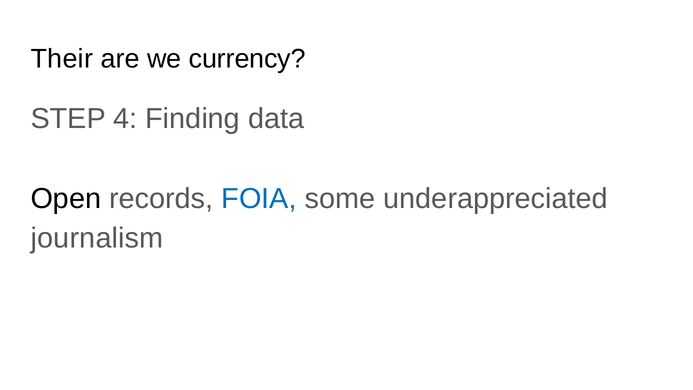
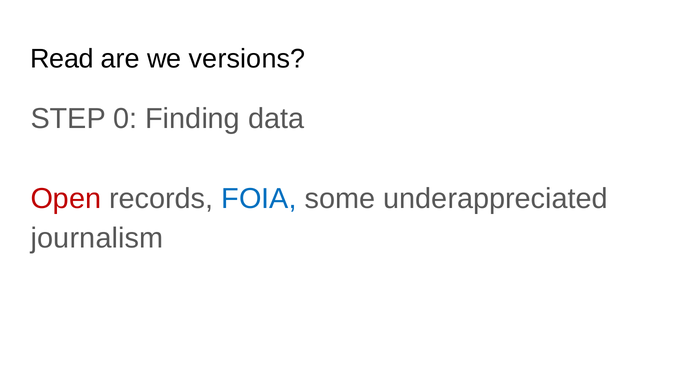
Their: Their -> Read (62, 59)
currency: currency -> versions (247, 59)
4: 4 -> 0 (125, 119)
Open colour: black -> red (66, 198)
